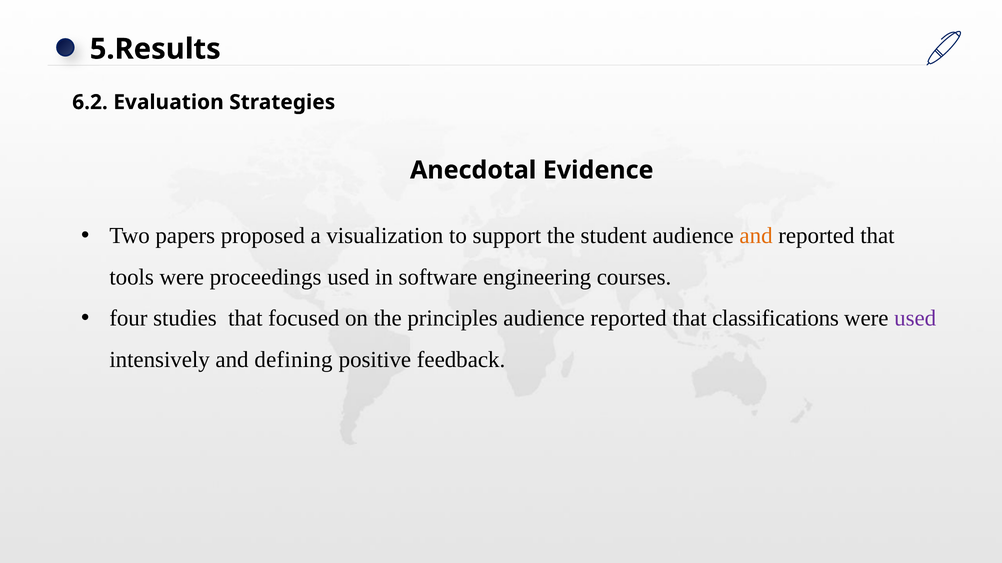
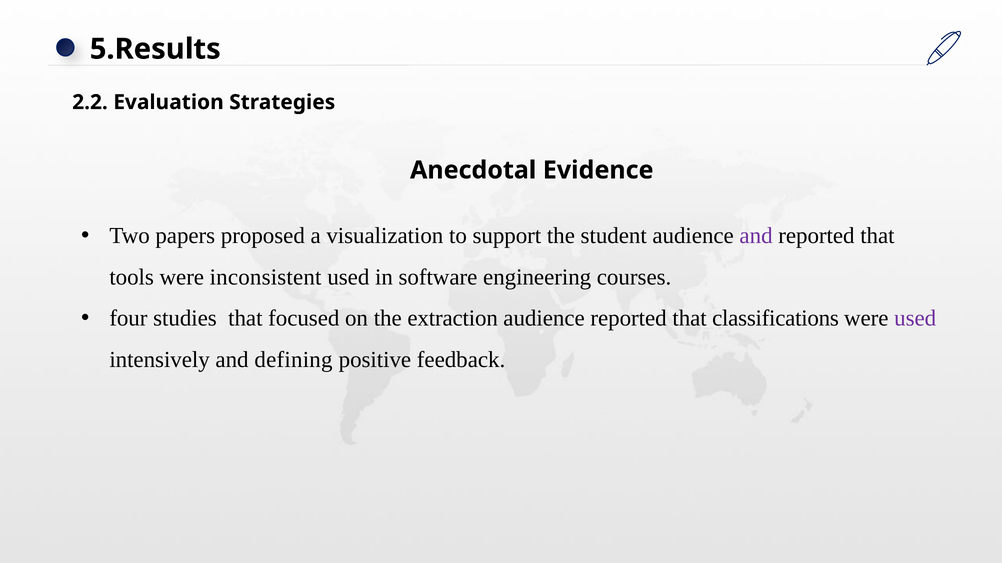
6.2: 6.2 -> 2.2 (90, 102)
and colour: orange -> purple (756, 236)
proceedings: proceedings -> inconsistent (266, 277)
principles: principles -> extraction (453, 319)
